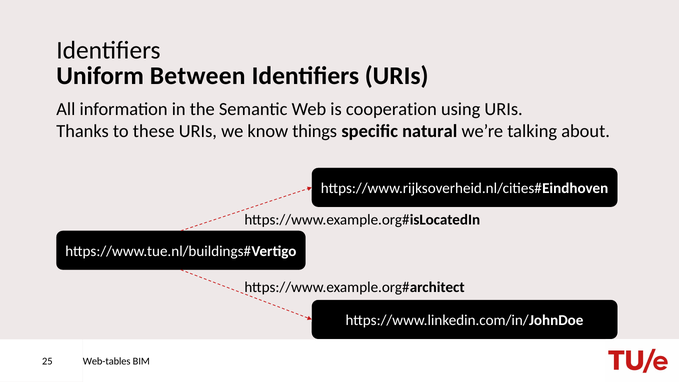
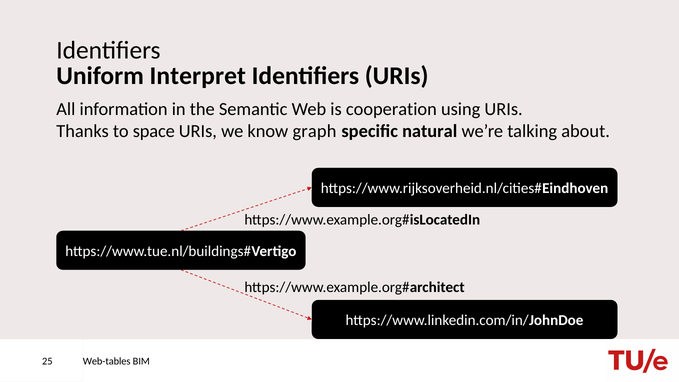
Between: Between -> Interpret (198, 76)
these: these -> space (154, 131)
things: things -> graph (314, 131)
